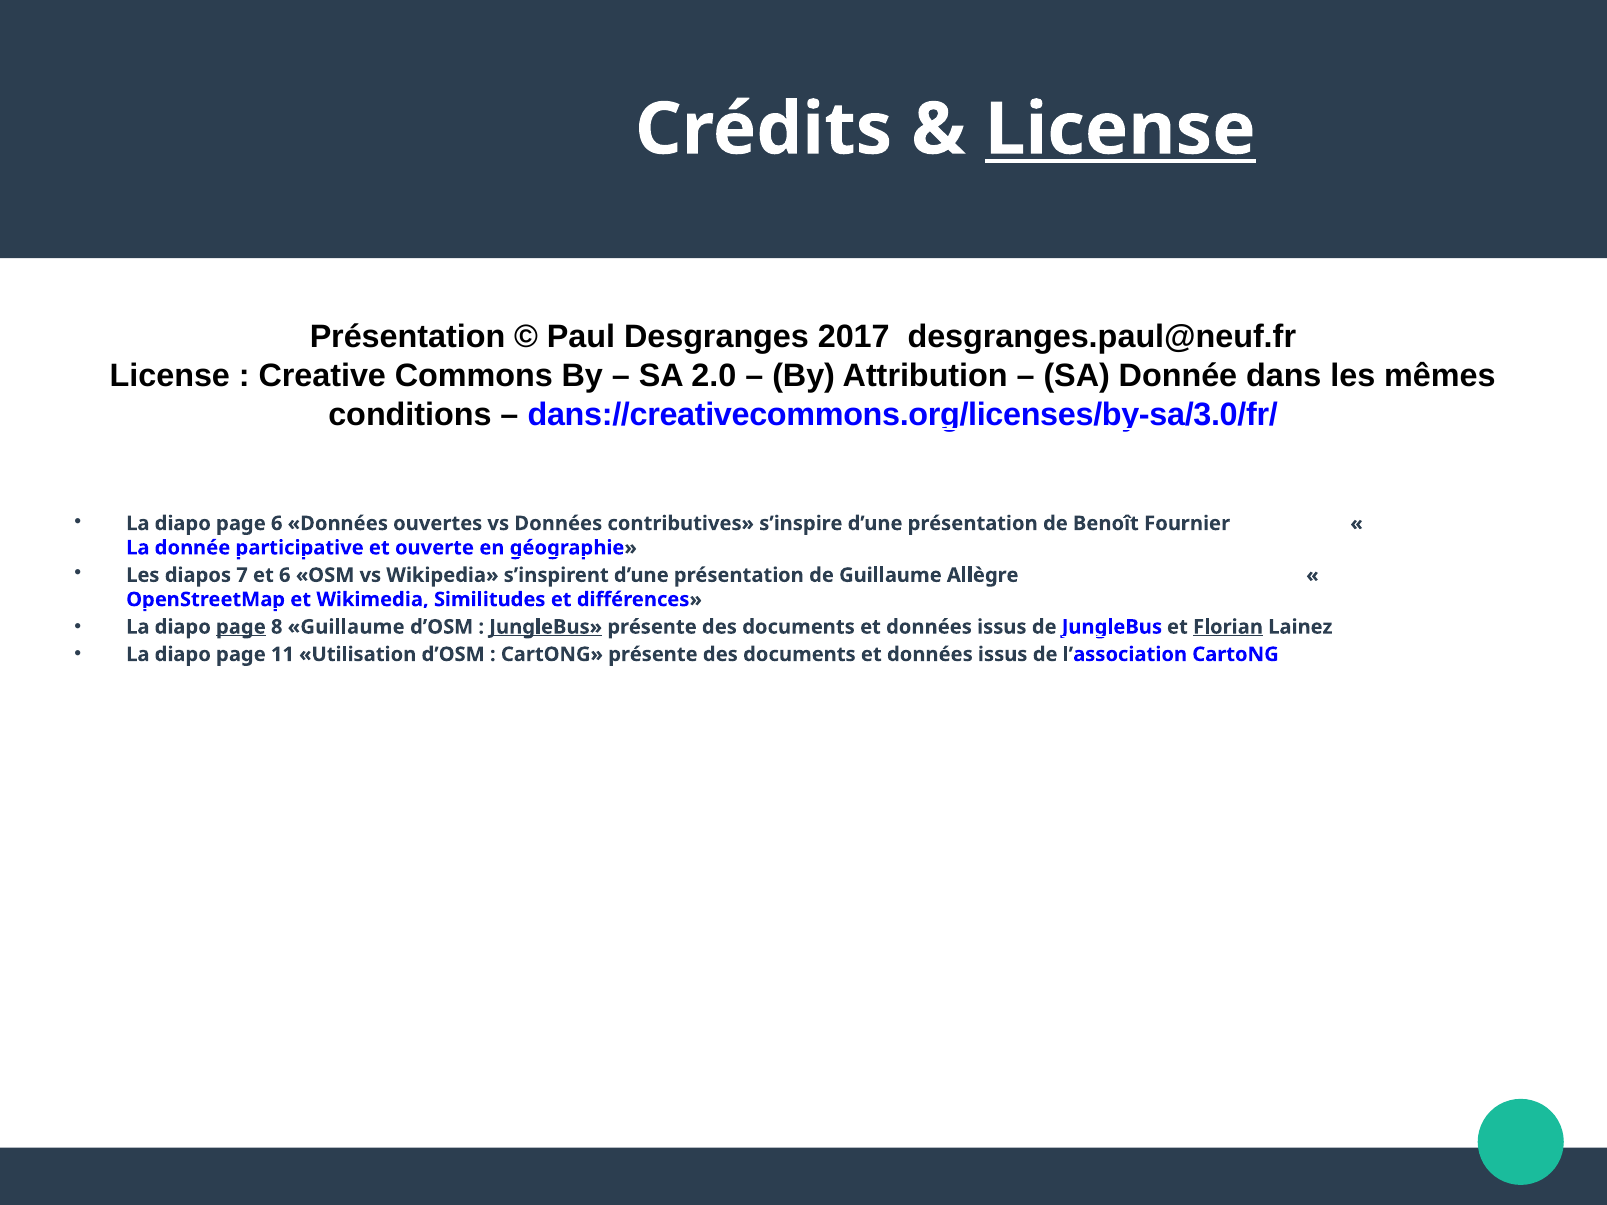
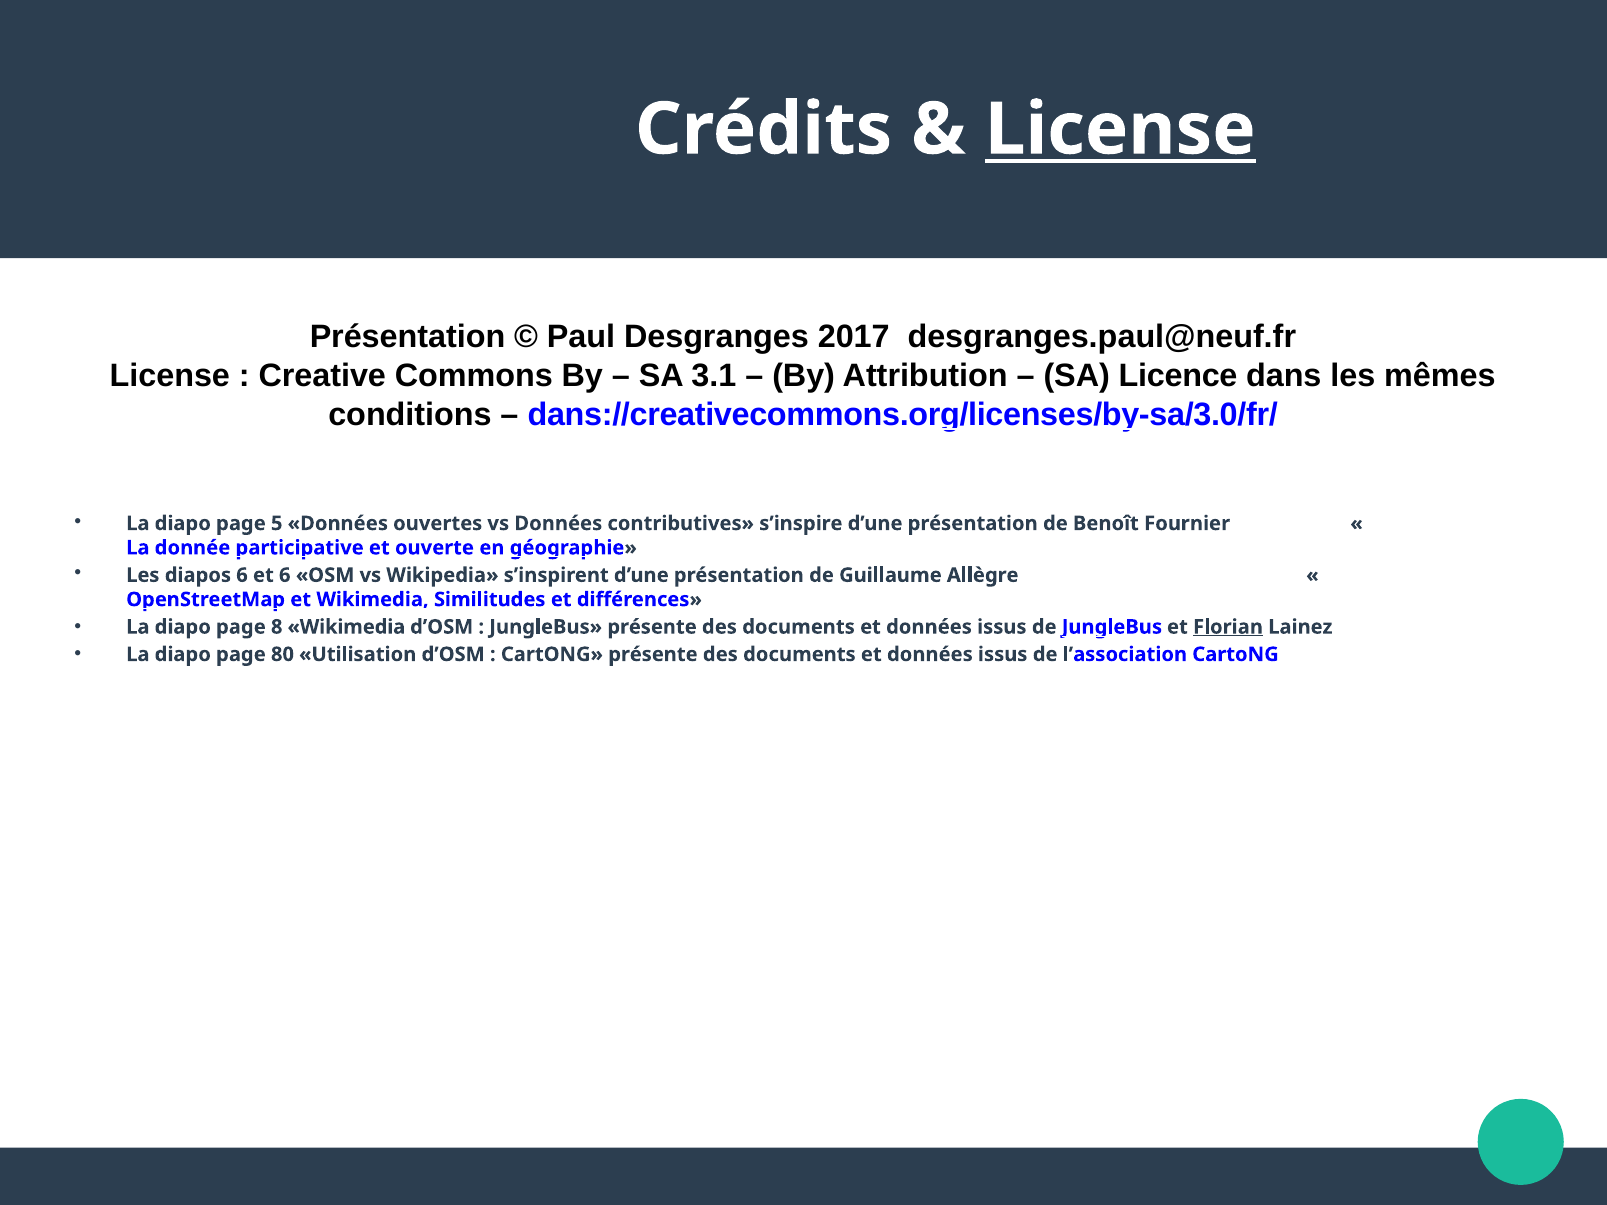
2.0: 2.0 -> 3.1 (714, 376)
SA Donnée: Donnée -> Licence (1178, 376)
page 6: 6 -> 5 (277, 523)
diapos 7: 7 -> 6 (242, 575)
page underline: present -> none (241, 627)
8 Guillaume: Guillaume -> Wikimedia (346, 627)
JungleBus underline: present -> none (546, 627)
11: 11 -> 80 (282, 654)
